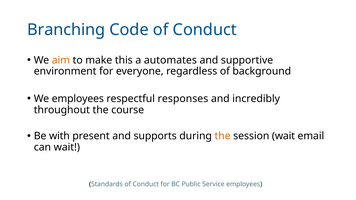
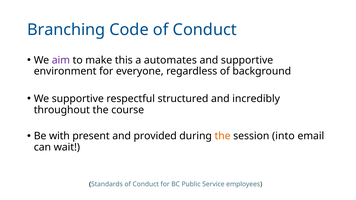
aim colour: orange -> purple (61, 60)
We employees: employees -> supportive (78, 99)
responses: responses -> structured (183, 99)
supports: supports -> provided (155, 136)
session wait: wait -> into (283, 136)
